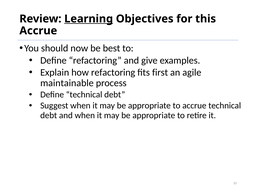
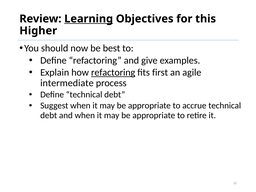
Accrue: Accrue -> Higher (38, 31)
refactoring underline: none -> present (113, 72)
maintainable: maintainable -> intermediate (67, 83)
